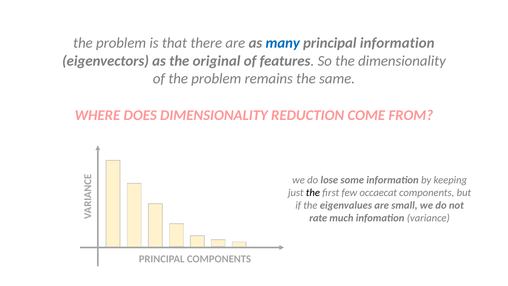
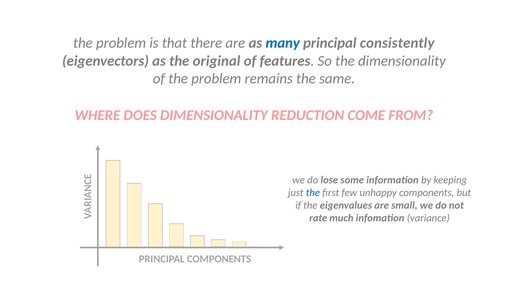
principal information: information -> consistently (397, 43)
the colour: black -> blue (313, 193)
occaecat: occaecat -> unhappy (378, 193)
